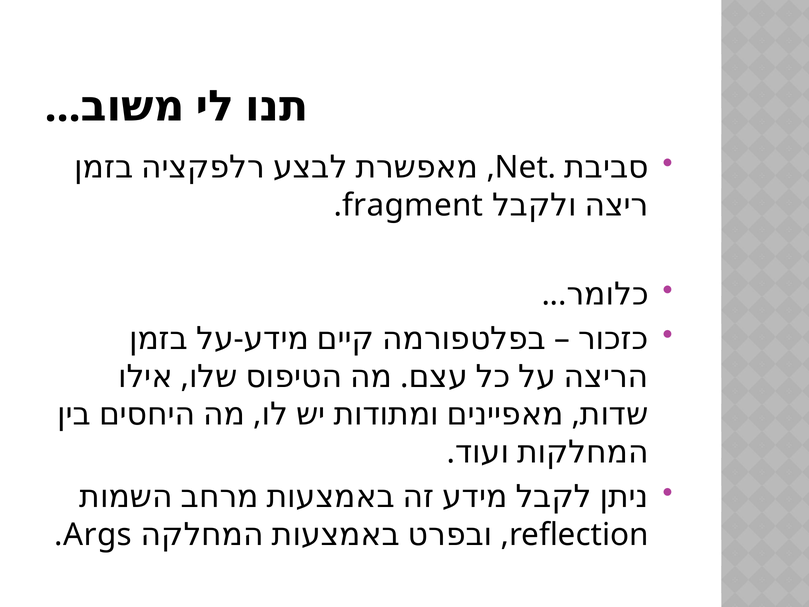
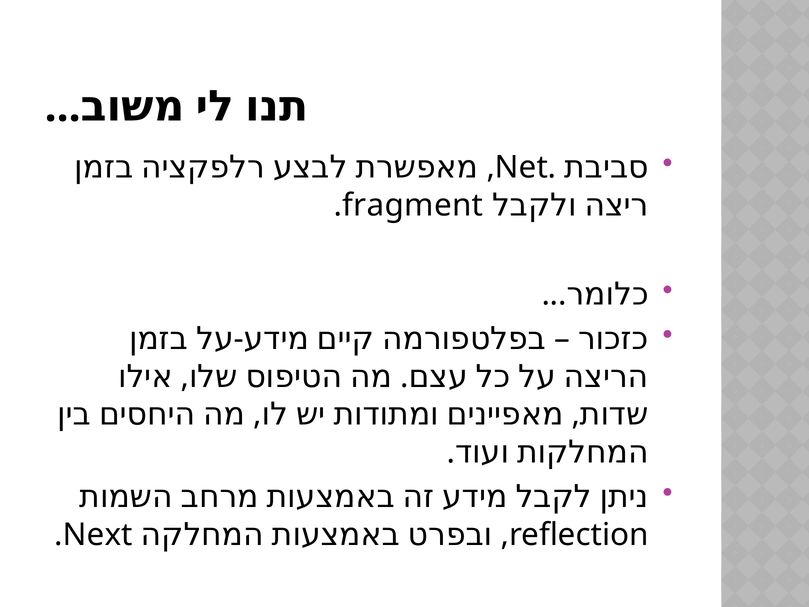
Args: Args -> Next (98, 534)
